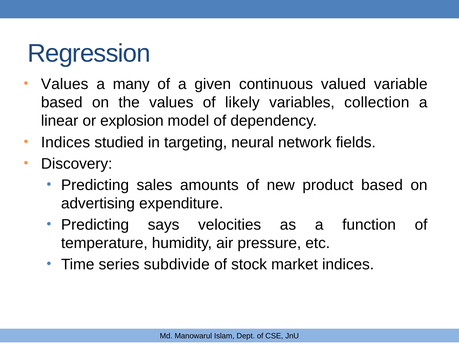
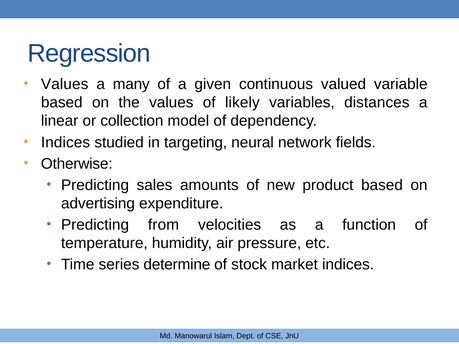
collection: collection -> distances (377, 103)
explosion: explosion -> collection (132, 121)
Discovery: Discovery -> Otherwise (77, 164)
says: says -> from (164, 225)
subdivide: subdivide -> determine (177, 265)
